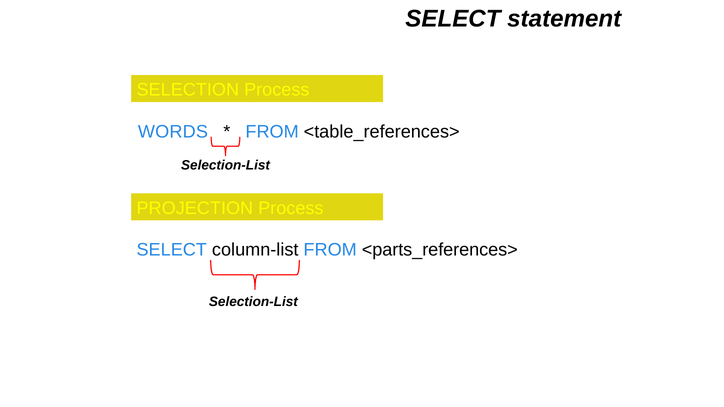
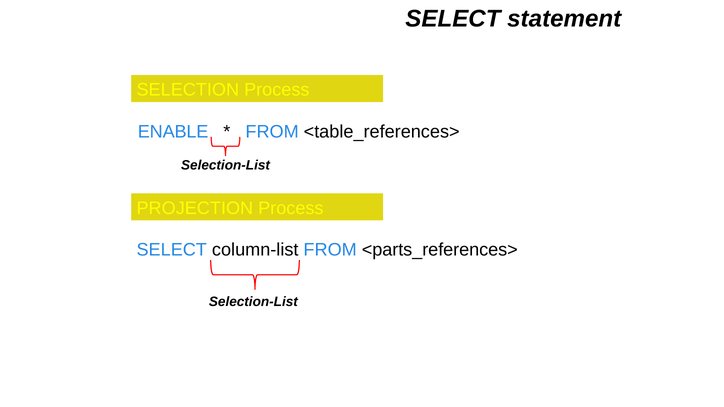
WORDS: WORDS -> ENABLE (173, 132)
